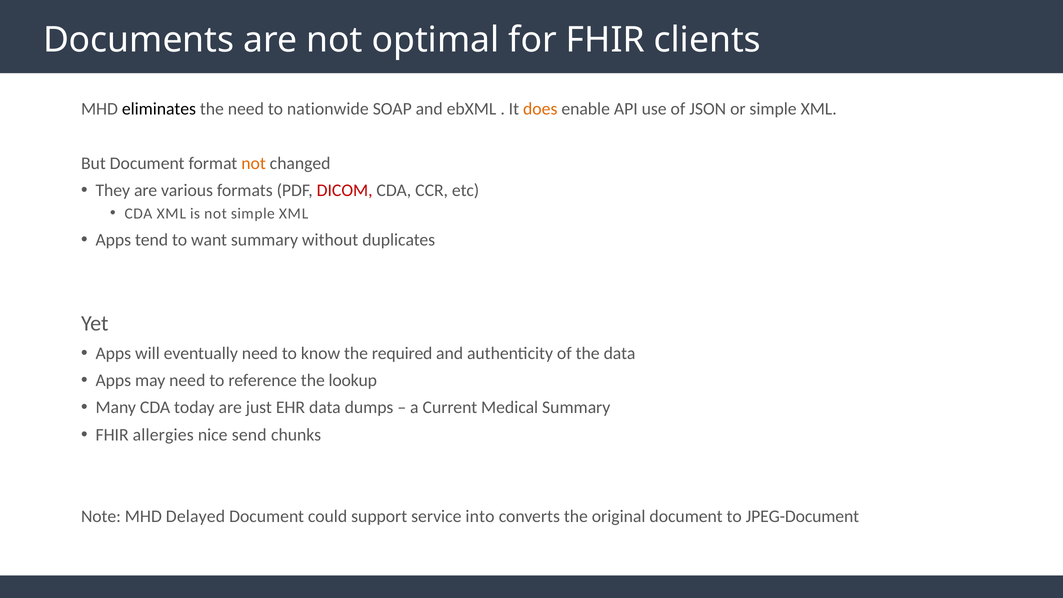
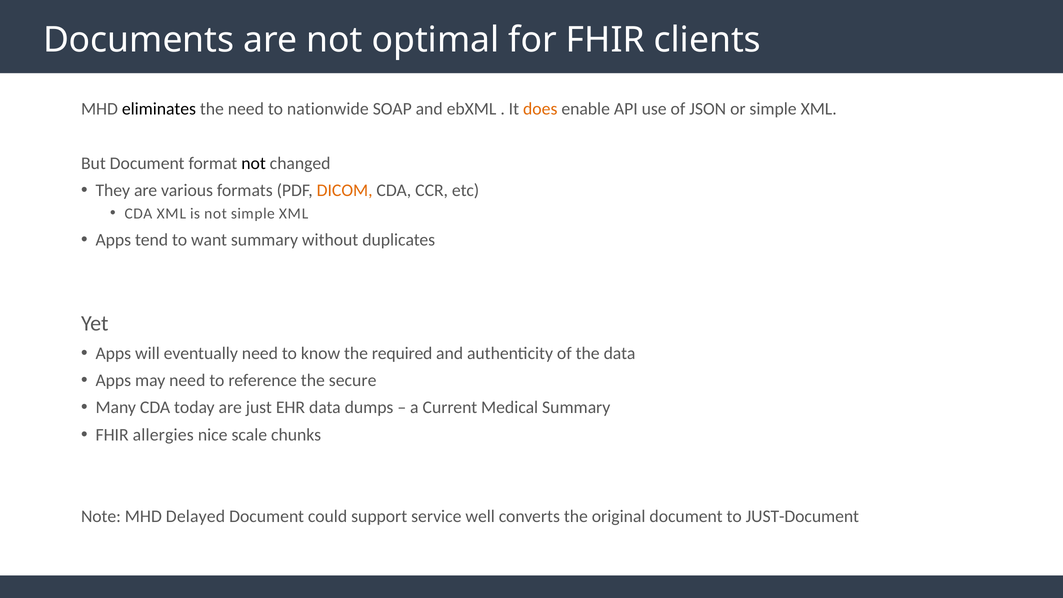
not colour: orange -> black (254, 163)
DICOM colour: red -> orange (345, 190)
lookup: lookup -> secure (353, 380)
send: send -> scale (249, 435)
into: into -> well (480, 516)
JPEG-Document: JPEG-Document -> JUST-Document (802, 516)
